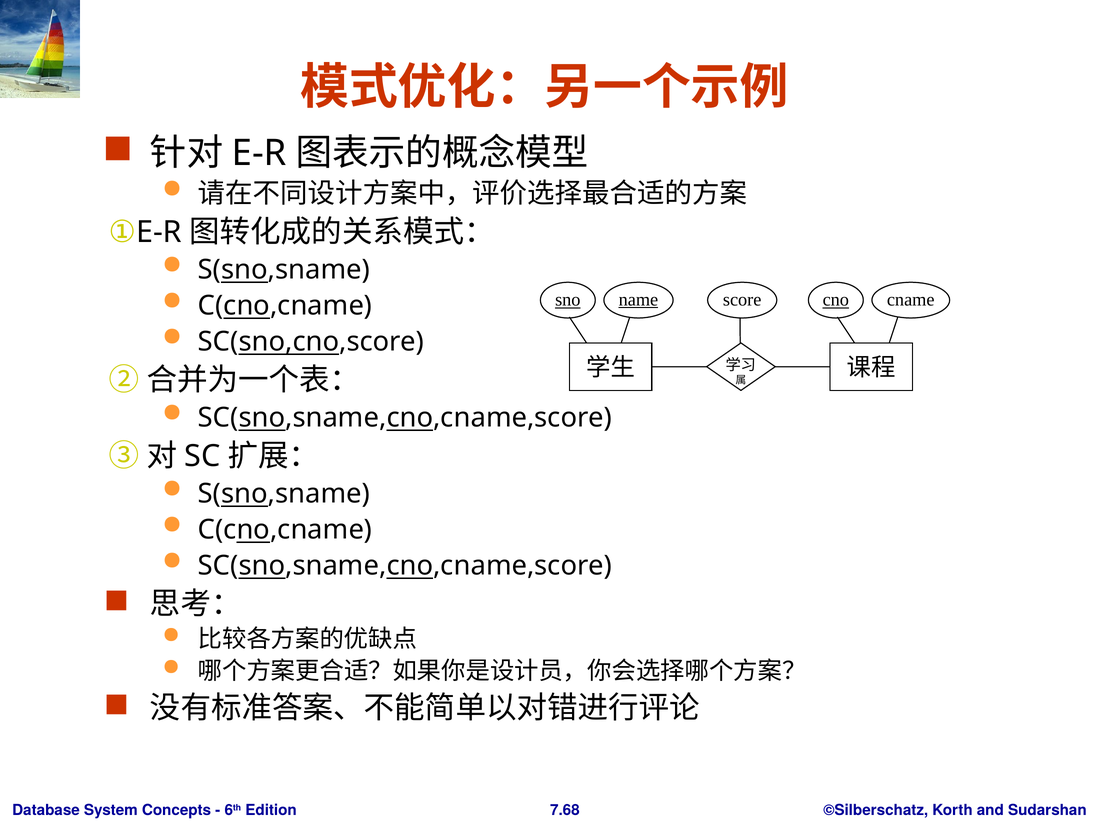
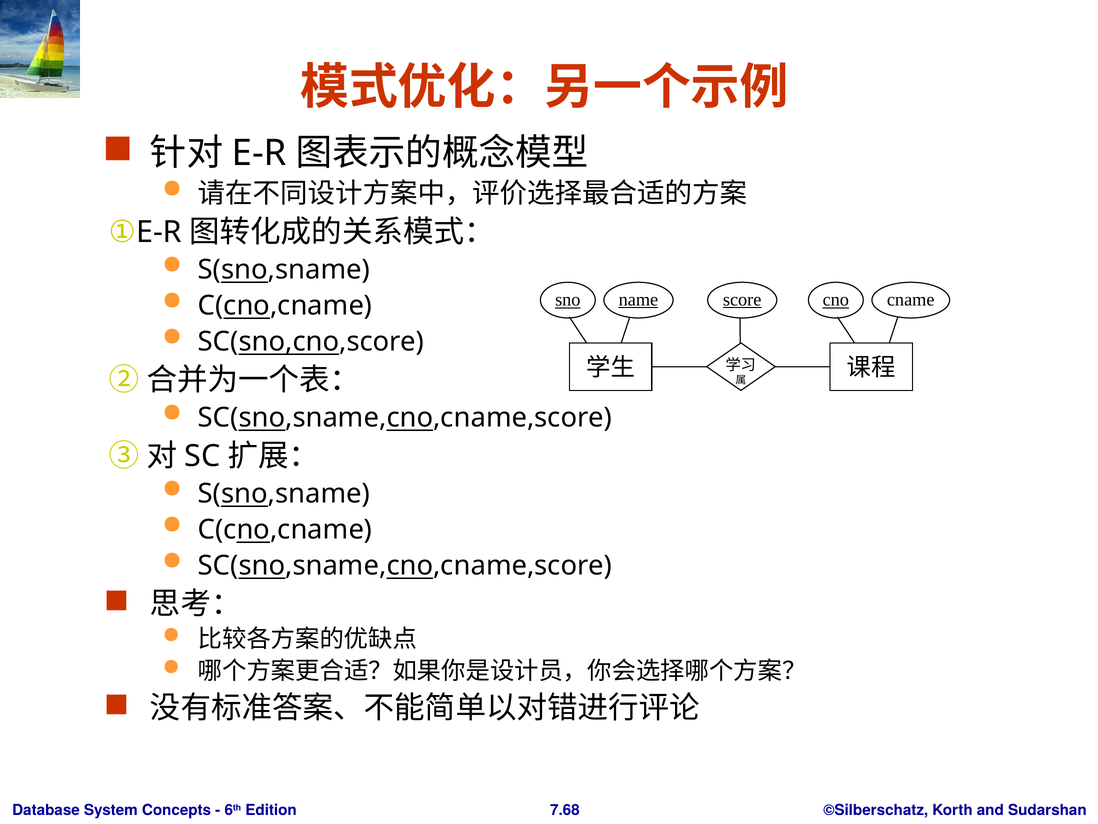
score underline: none -> present (742, 300)
